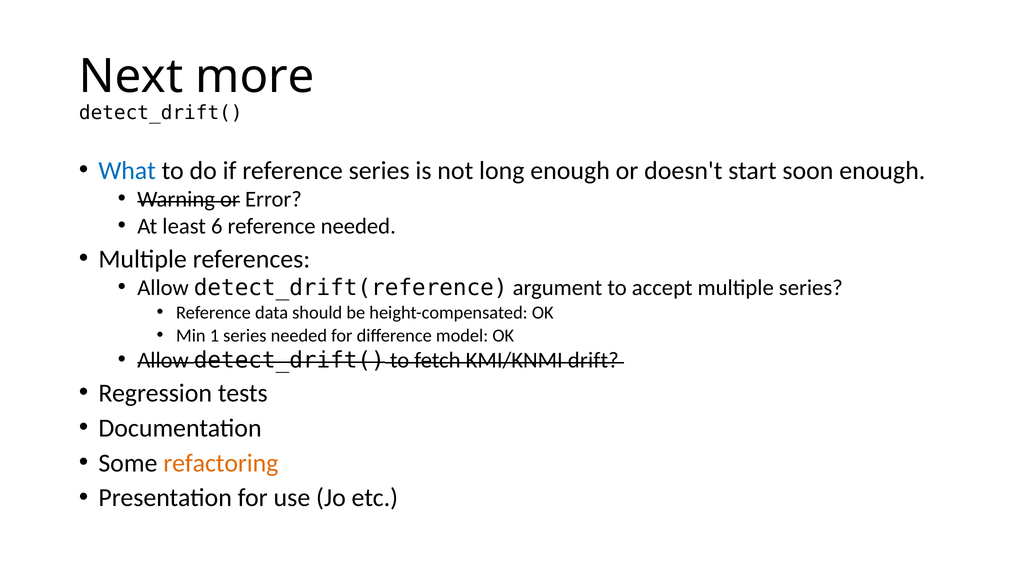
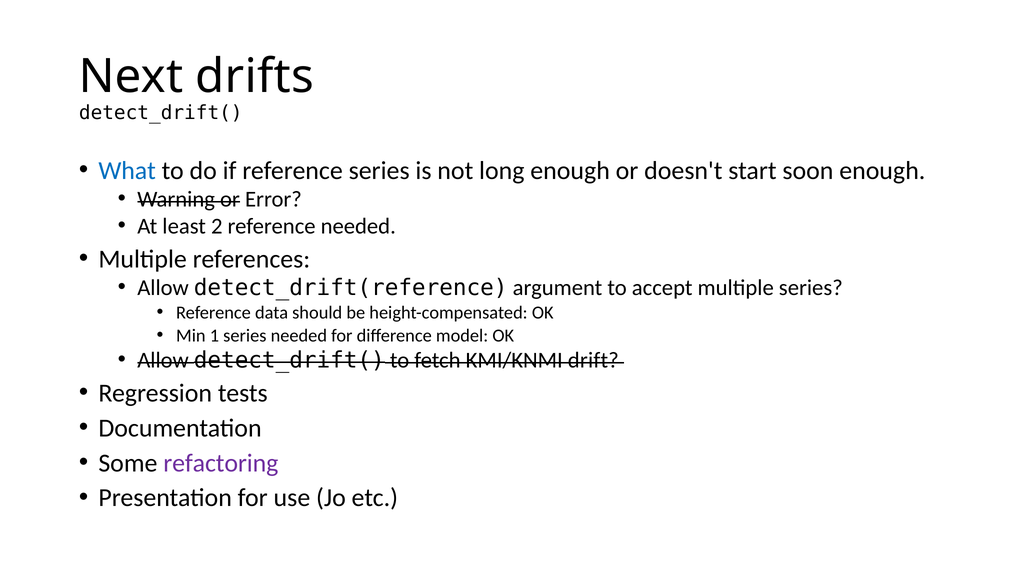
more: more -> drifts (255, 77)
6: 6 -> 2 (217, 226)
refactoring colour: orange -> purple (221, 463)
